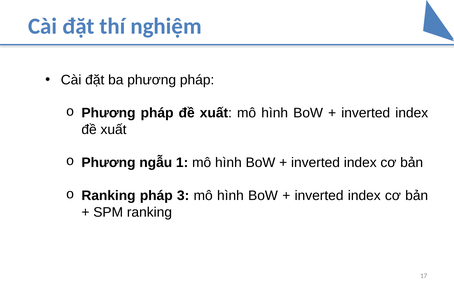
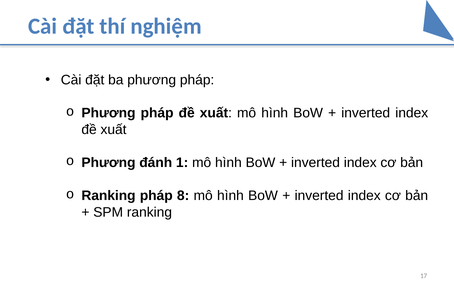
ngẫu: ngẫu -> đánh (156, 163)
3: 3 -> 8 (183, 196)
